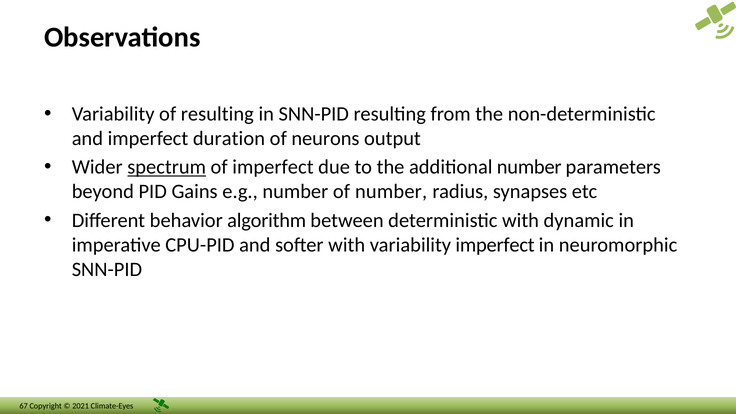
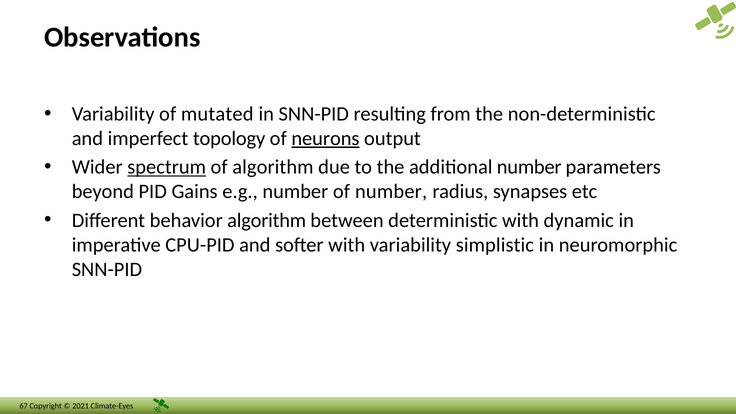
of resulting: resulting -> mutated (217, 114)
duration: duration -> topology (229, 139)
neurons underline: none -> present (325, 139)
of imperfect: imperfect -> algorithm (273, 167)
variability imperfect: imperfect -> simplistic (495, 245)
